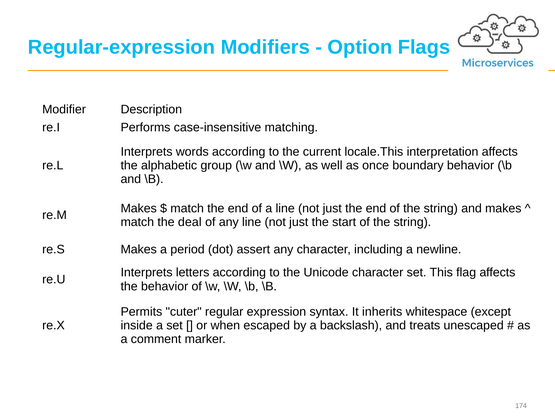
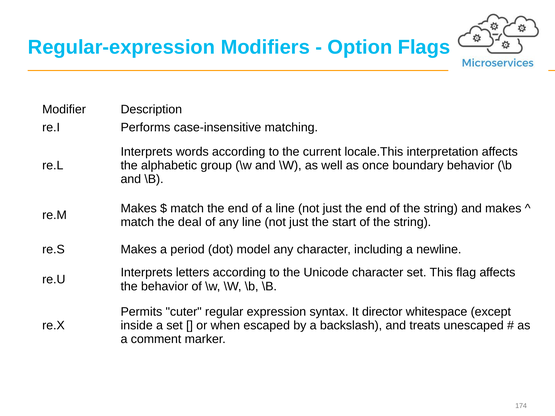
assert: assert -> model (253, 249)
inherits: inherits -> director (382, 312)
